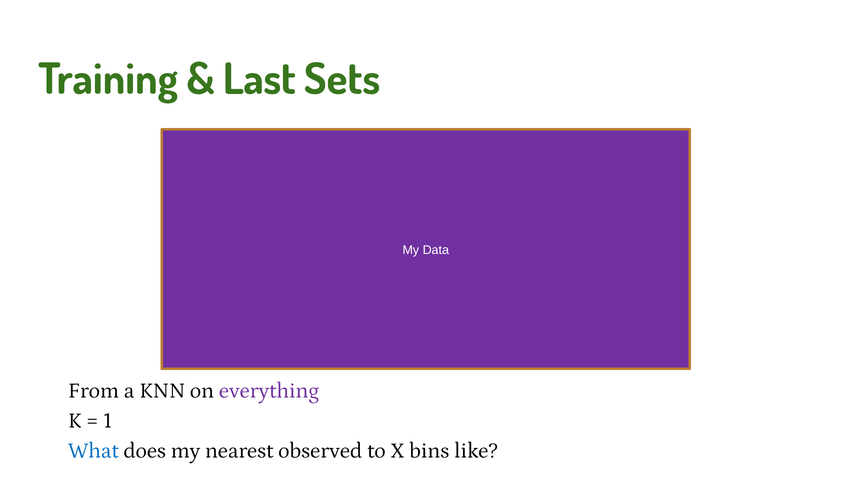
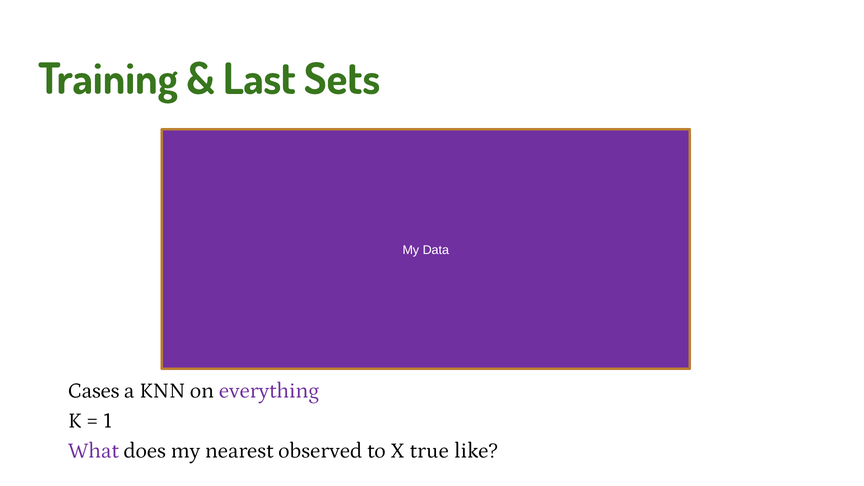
From: From -> Cases (94, 391)
What colour: blue -> purple (93, 450)
bins: bins -> true (429, 450)
